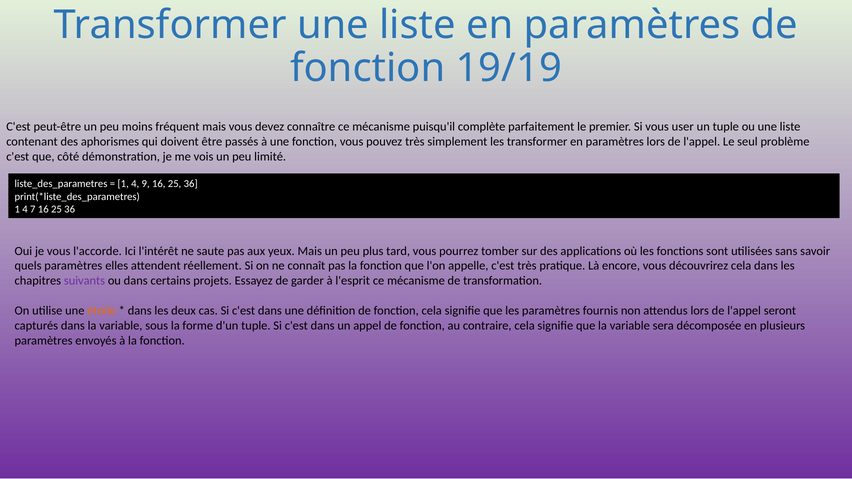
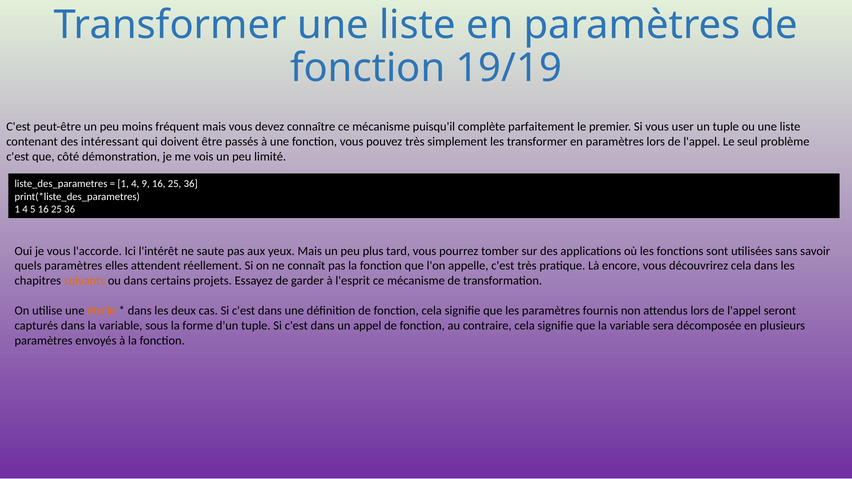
aphorismes: aphorismes -> intéressant (110, 142)
7: 7 -> 5 (33, 209)
suivants colour: purple -> orange (85, 281)
